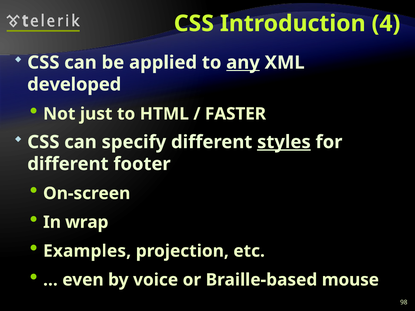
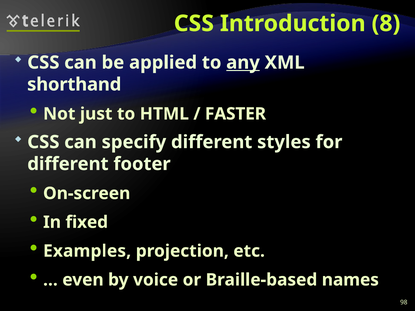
4: 4 -> 8 (386, 24)
developed: developed -> shorthand (74, 84)
styles underline: present -> none (284, 142)
wrap: wrap -> fixed (87, 222)
mouse: mouse -> names (350, 280)
